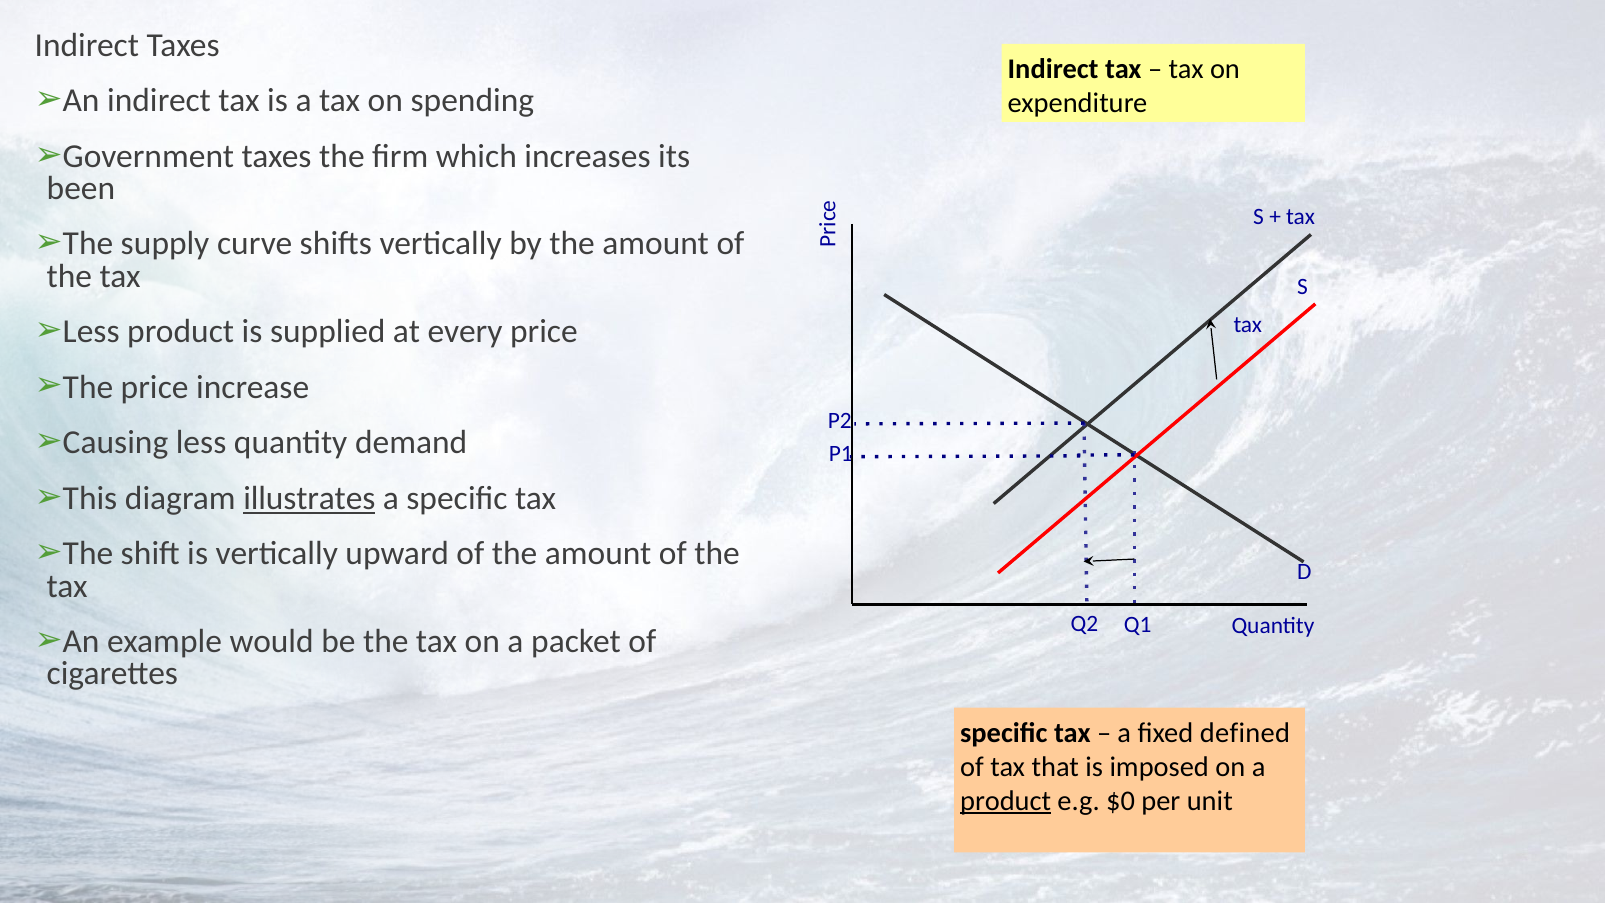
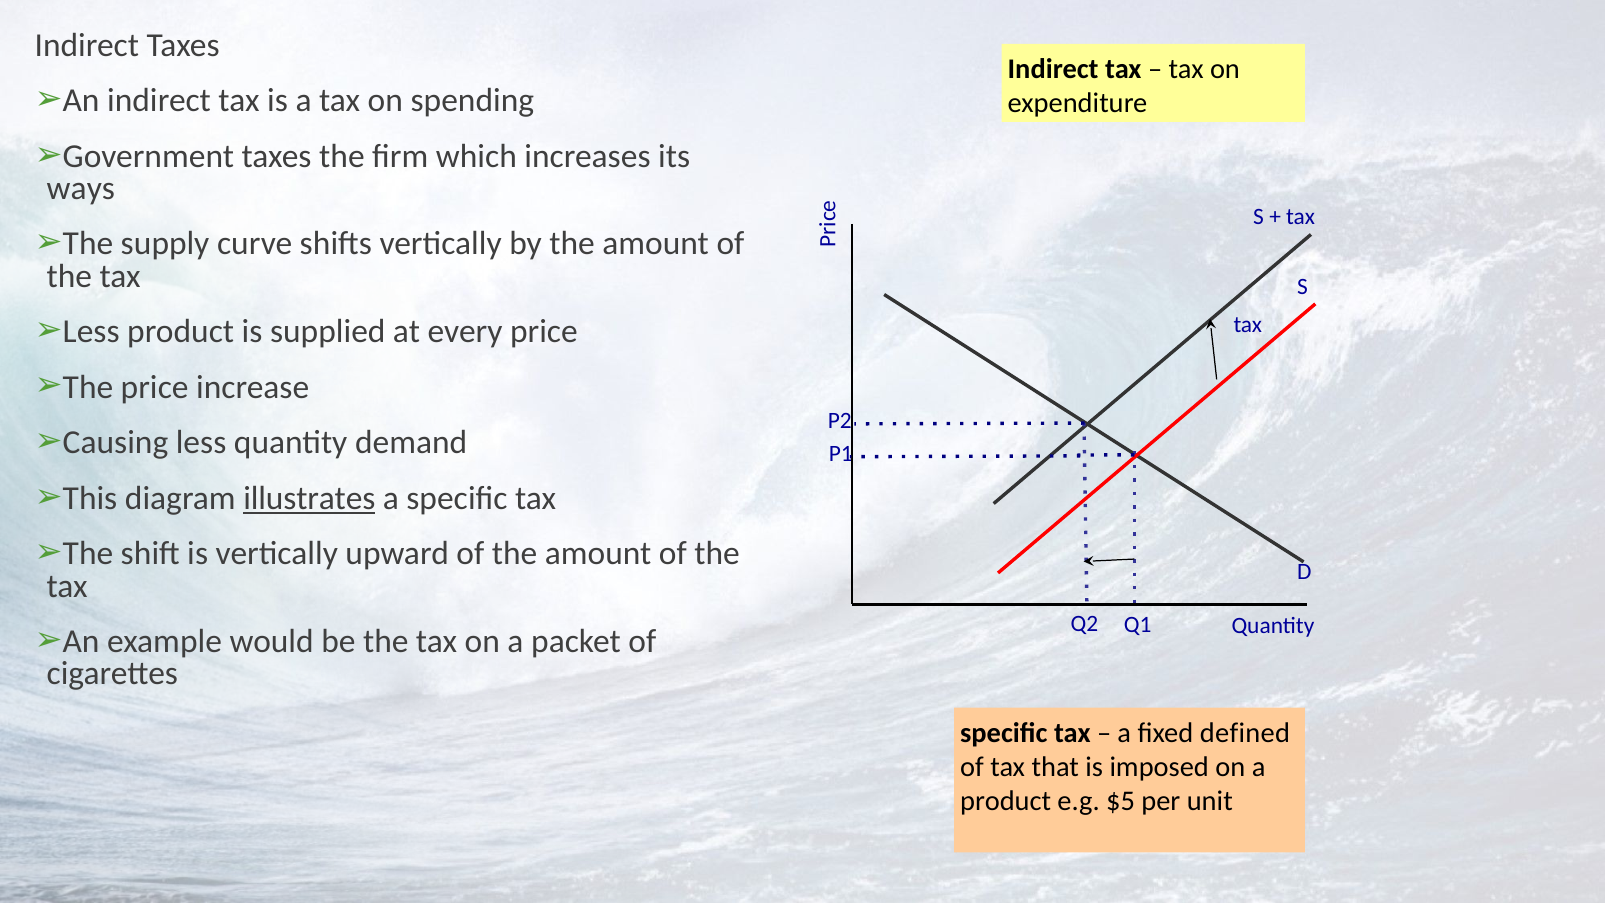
been: been -> ways (81, 188)
product underline: present -> none (1006, 801)
$0: $0 -> $5 (1120, 801)
